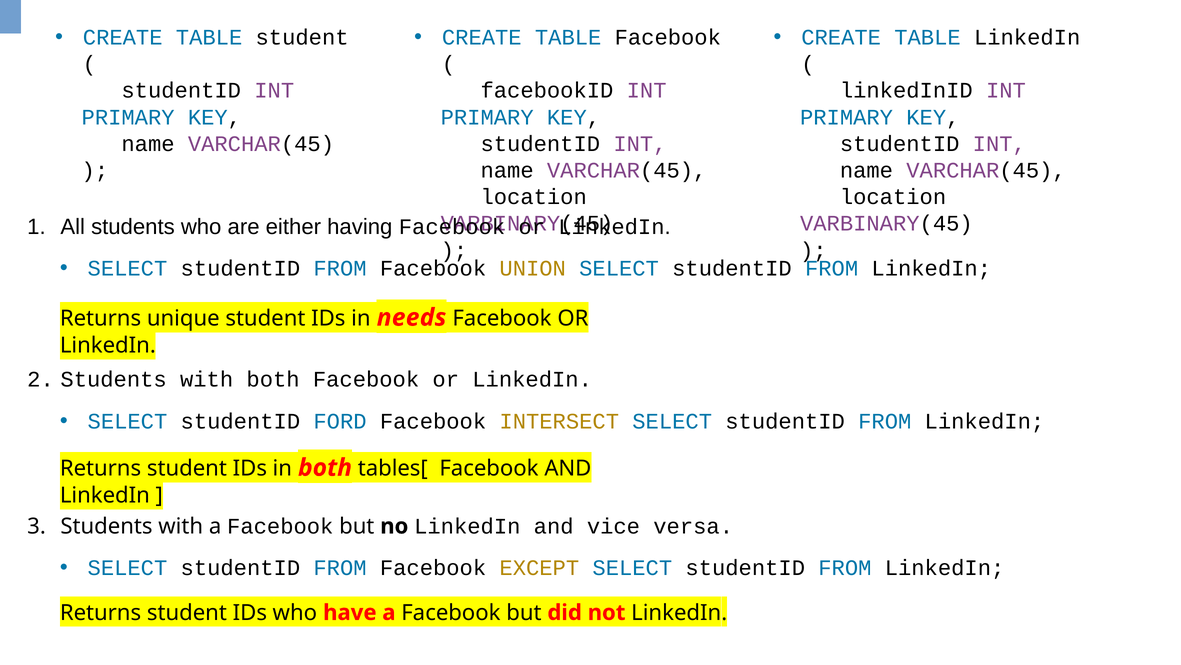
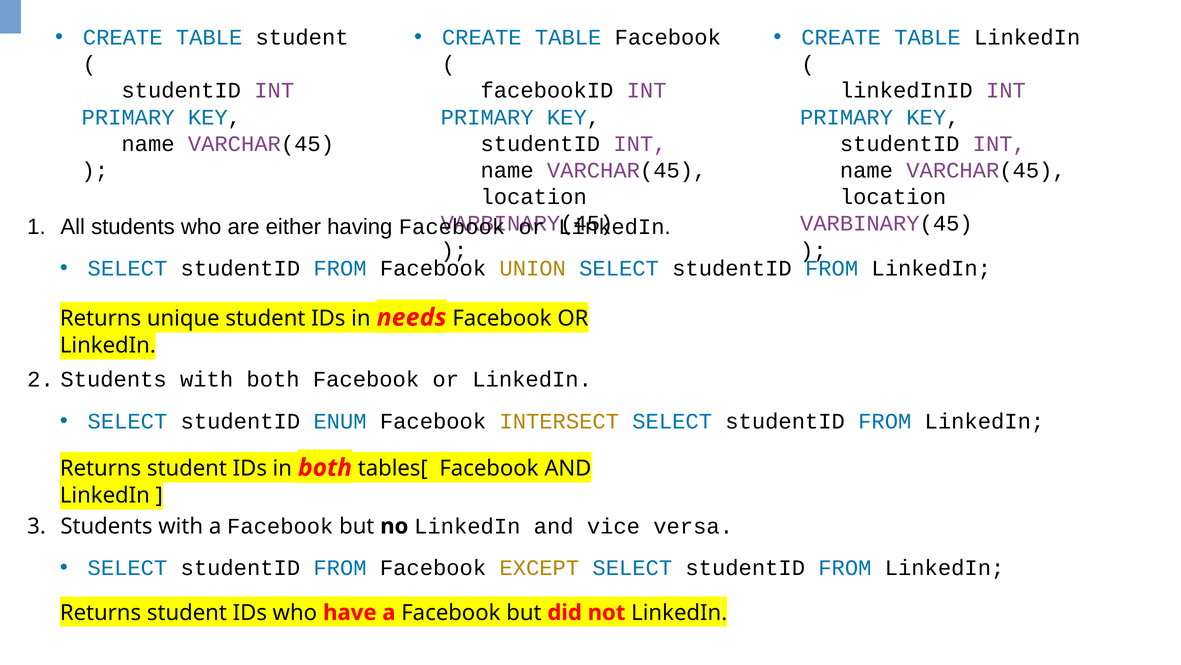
FORD: FORD -> ENUM (340, 421)
